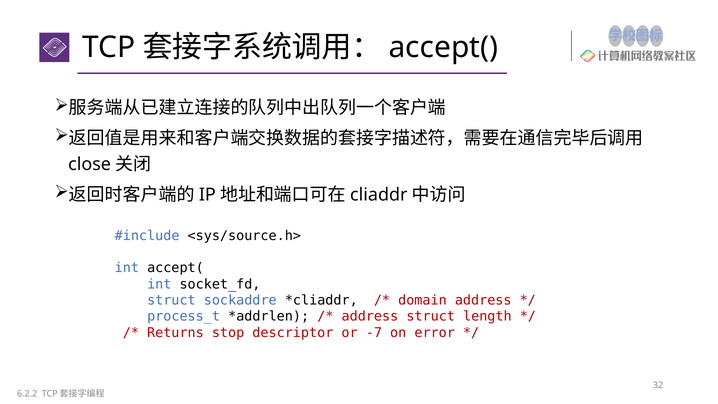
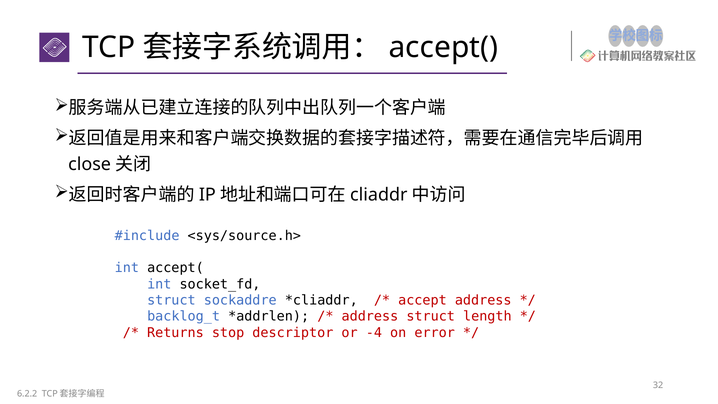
domain: domain -> accept (422, 300)
process_t: process_t -> backlog_t (184, 316)
-7: -7 -> -4 (374, 332)
